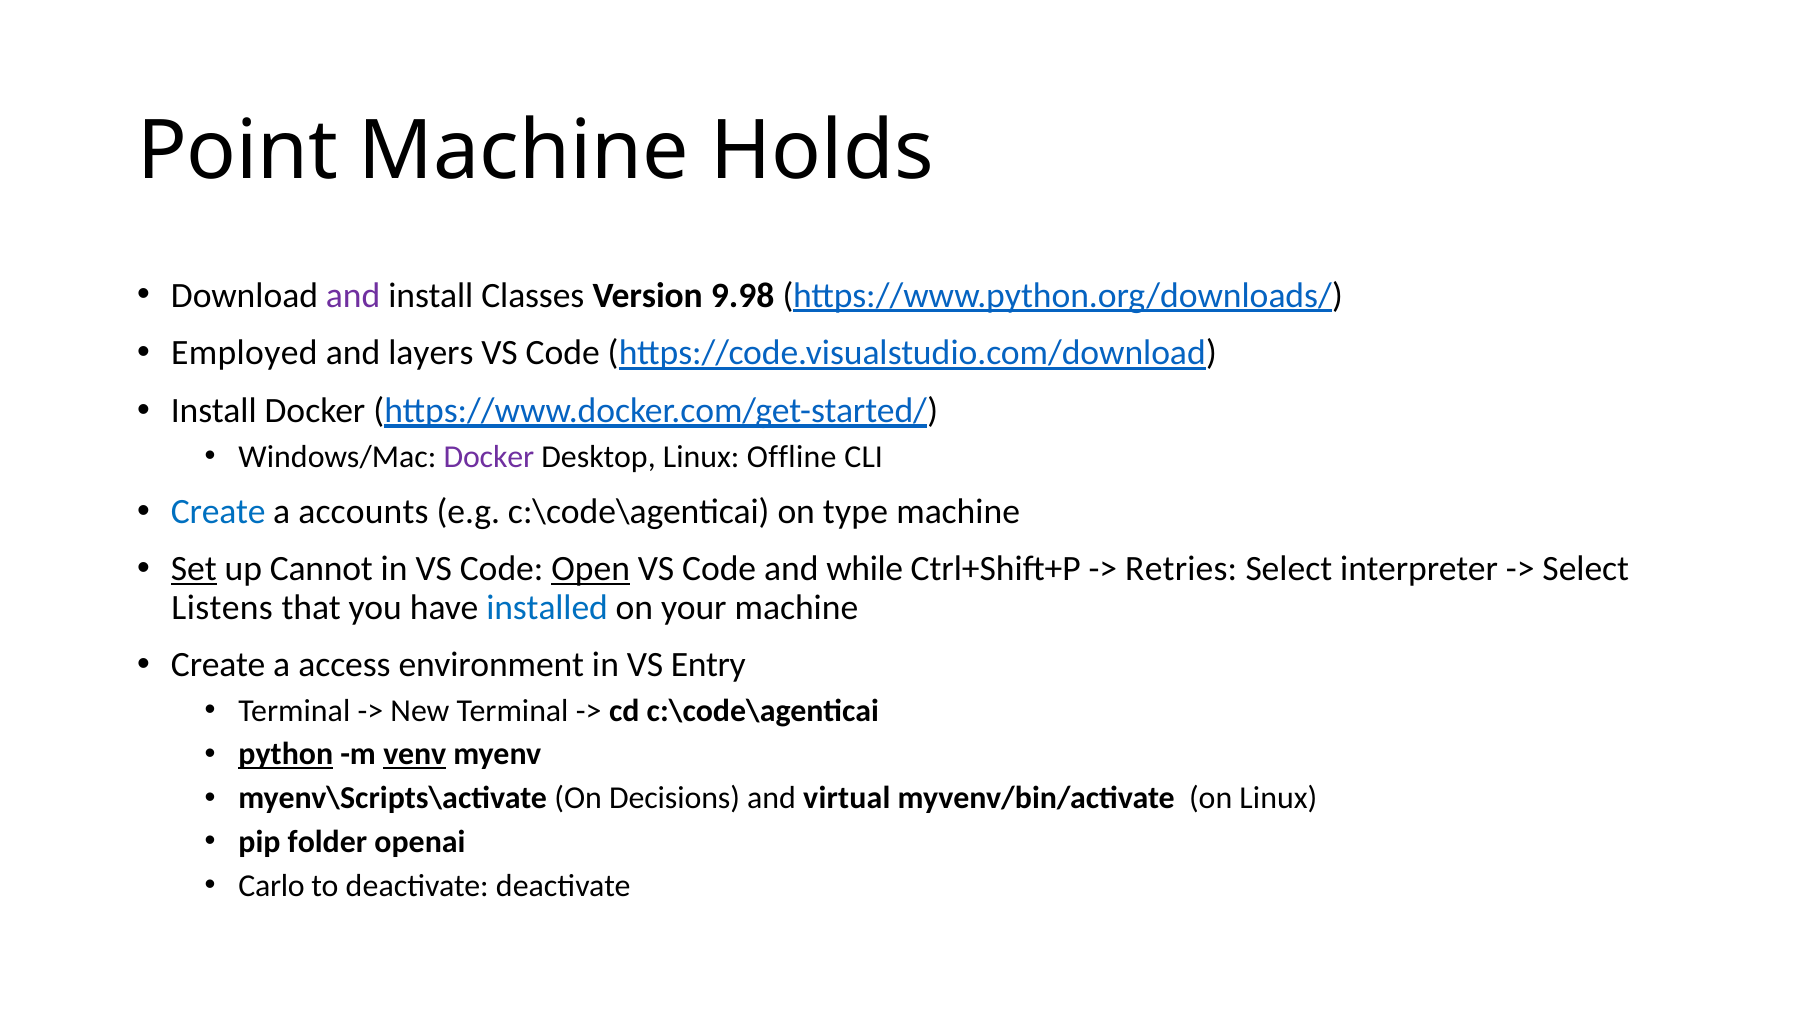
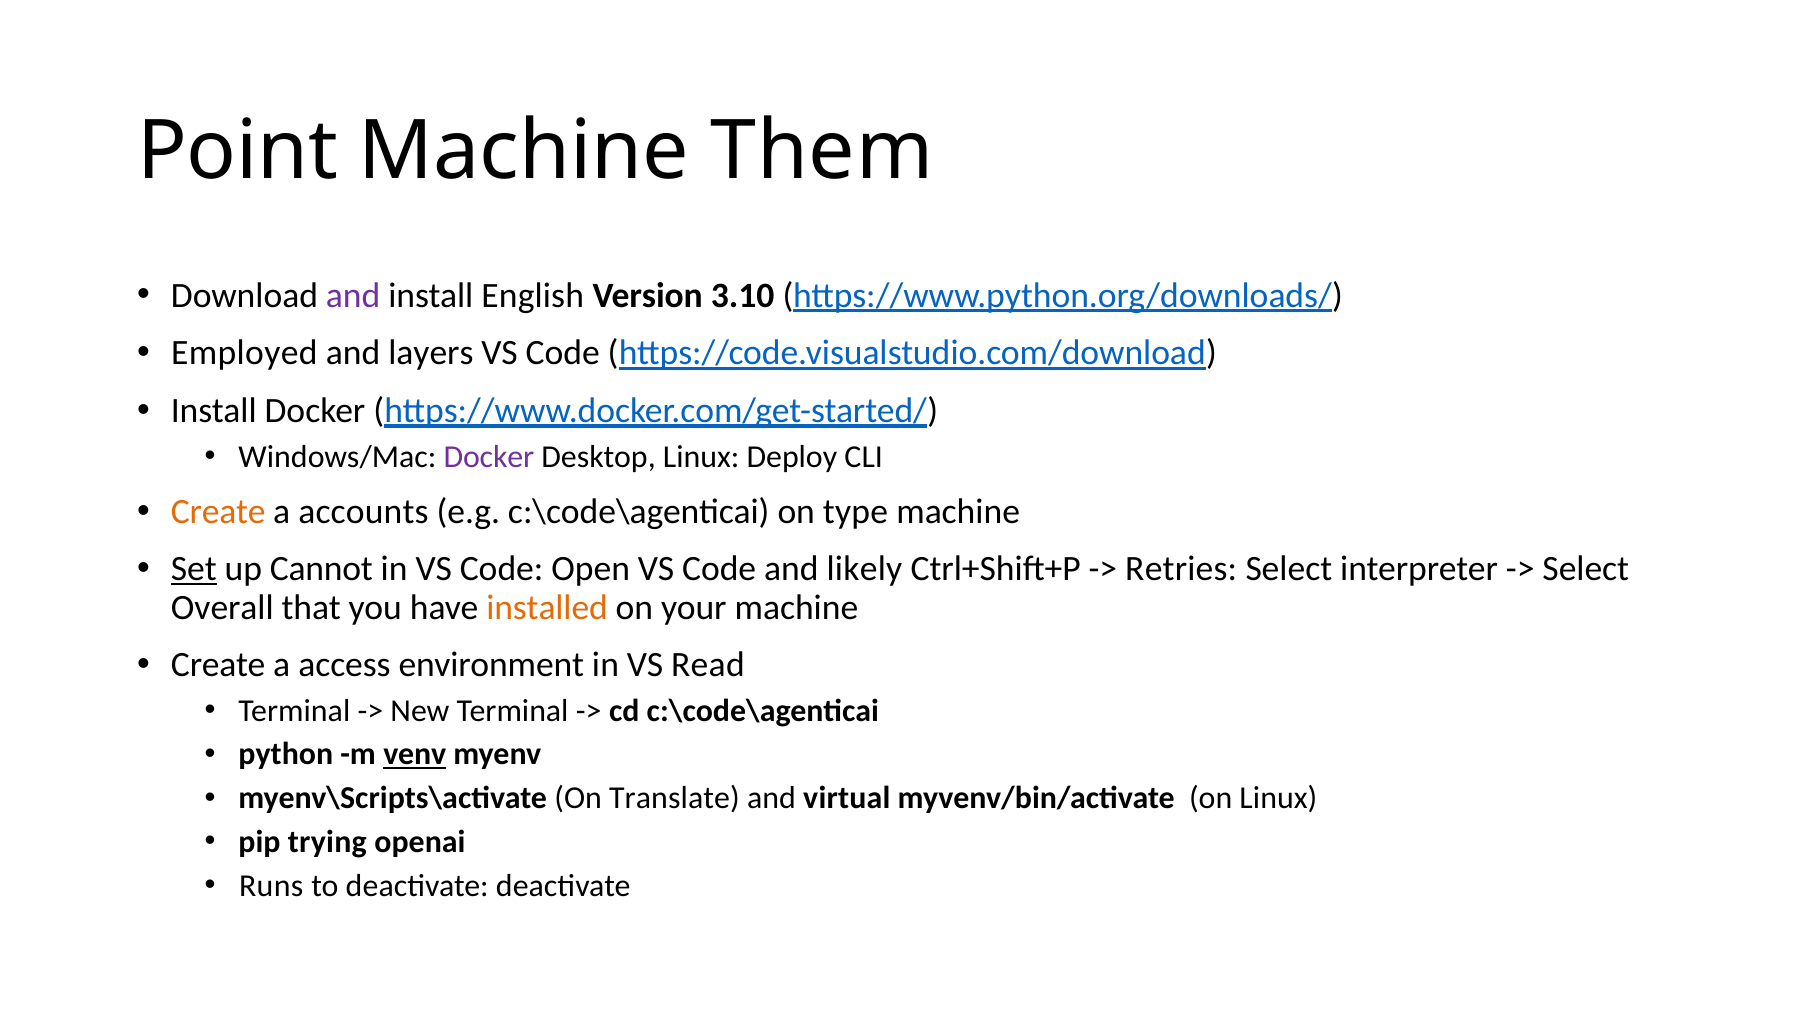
Holds: Holds -> Them (822, 151)
Classes: Classes -> English (533, 296)
9.98: 9.98 -> 3.10 (743, 296)
Offline: Offline -> Deploy (792, 457)
Create colour: blue -> orange (218, 512)
Open underline: present -> none (591, 569)
while: while -> likely (864, 569)
Listens: Listens -> Overall (222, 608)
installed colour: blue -> orange (547, 608)
Entry: Entry -> Read (708, 665)
python underline: present -> none (286, 755)
Decisions: Decisions -> Translate (674, 798)
folder: folder -> trying (327, 842)
Carlo: Carlo -> Runs (271, 886)
